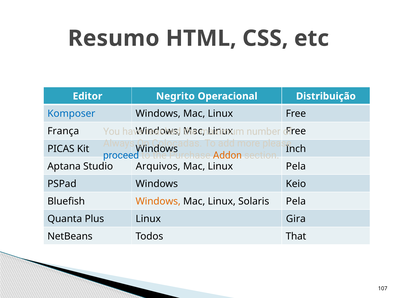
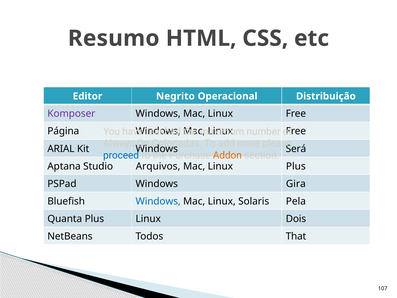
Komposer colour: blue -> purple (71, 114)
França: França -> Página (63, 131)
PICAS: PICAS -> ARIAL (61, 149)
Inch: Inch -> Será (296, 149)
Linux Pela: Pela -> Plus (296, 166)
Keio: Keio -> Gira (296, 184)
Windows colour: orange -> blue (158, 201)
Gira: Gira -> Dois (296, 219)
